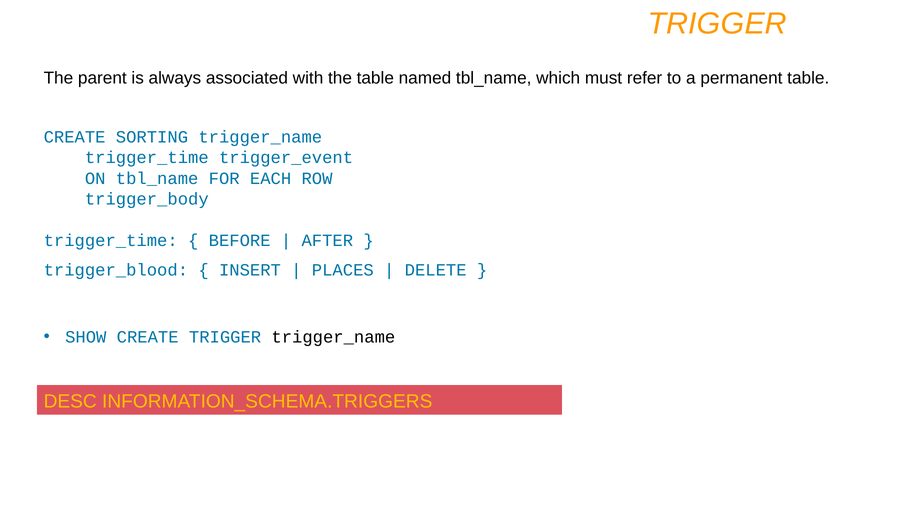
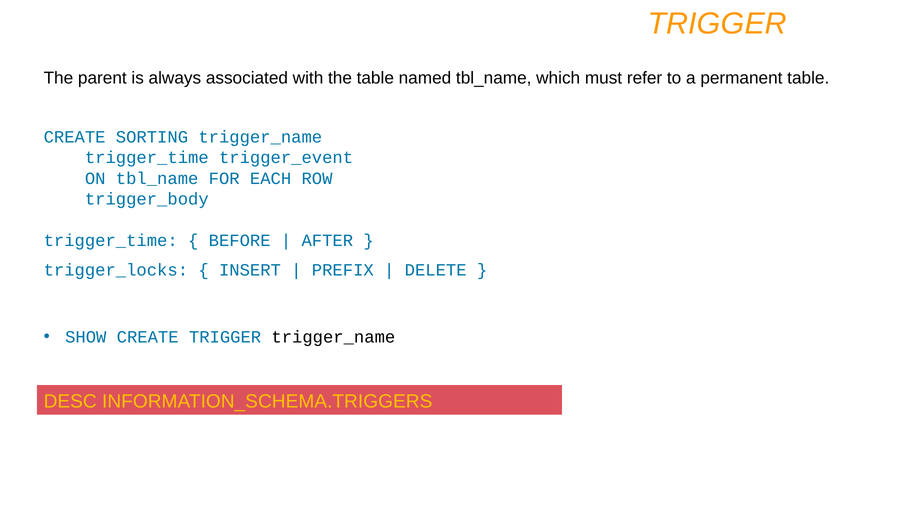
trigger_blood: trigger_blood -> trigger_locks (116, 270)
PLACES: PLACES -> PREFIX (343, 270)
